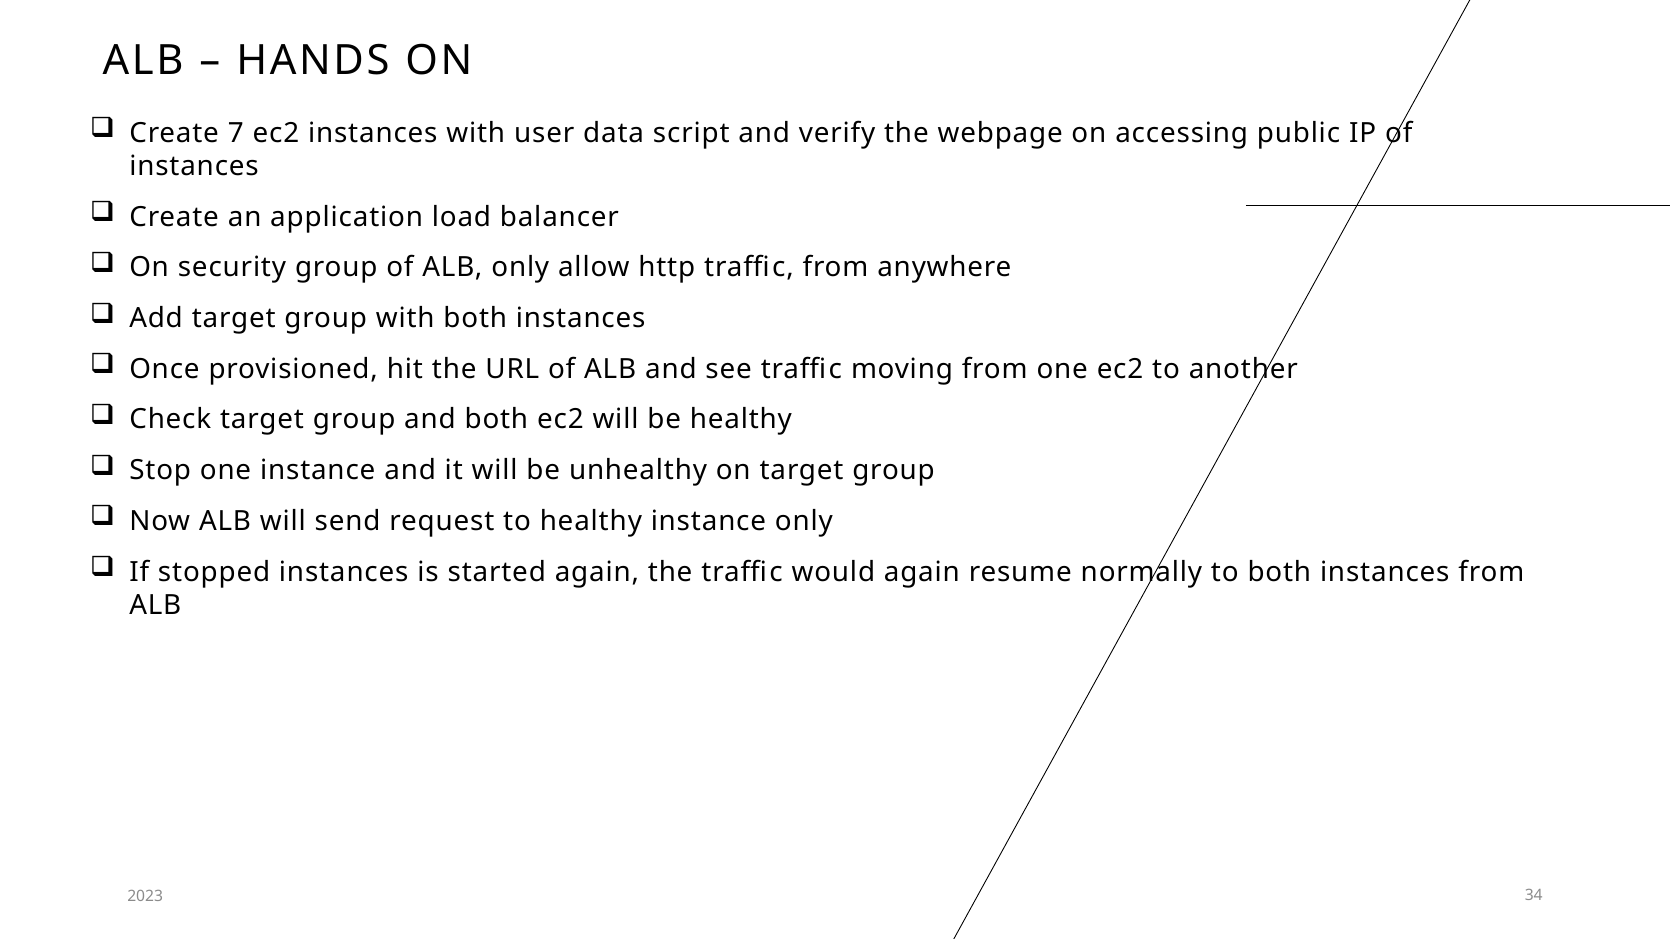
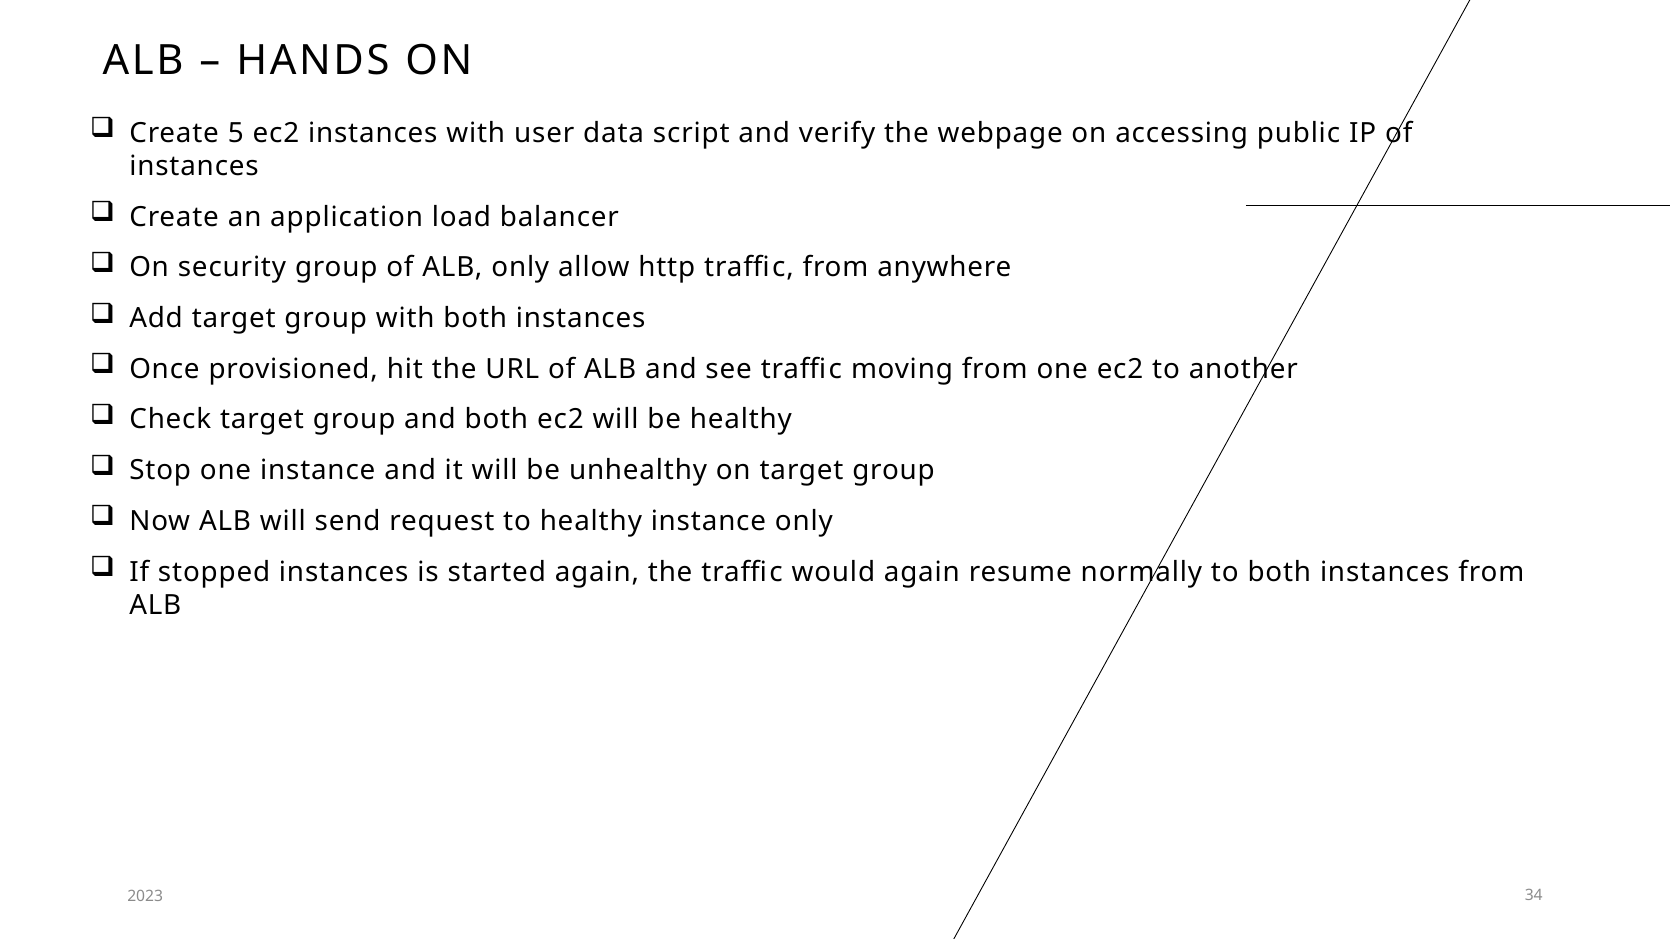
7: 7 -> 5 (236, 133)
